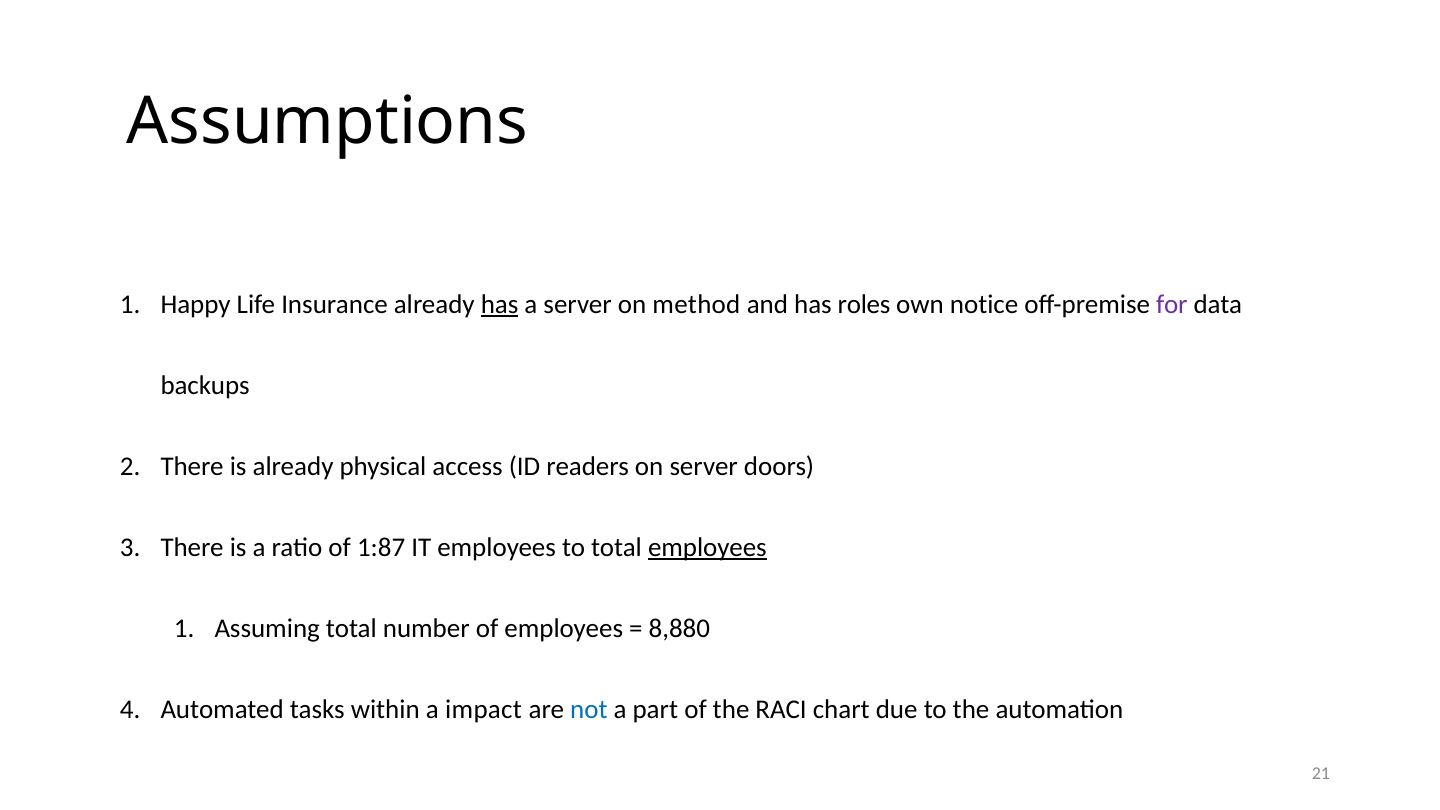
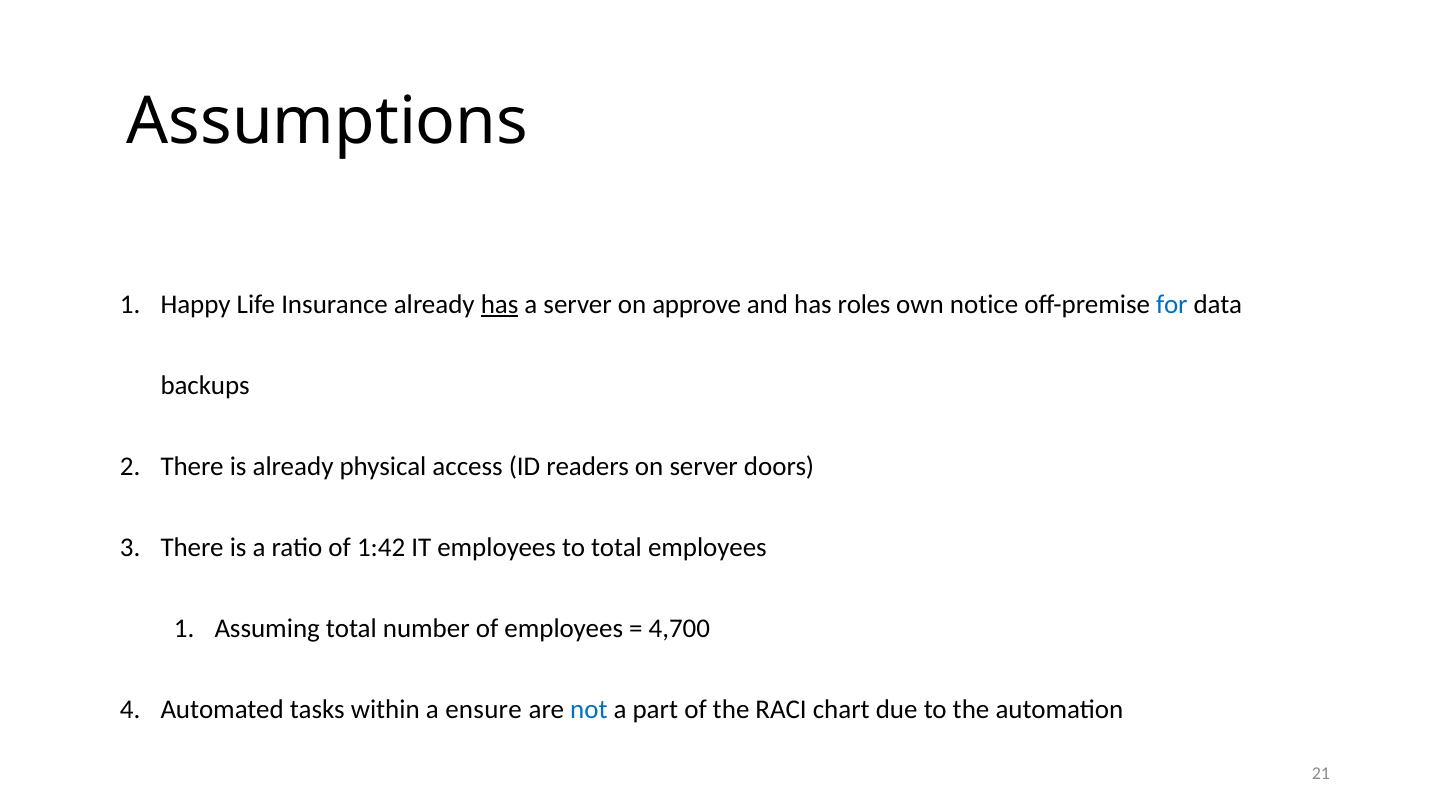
method: method -> approve (697, 305)
for colour: purple -> blue (1172, 305)
1:87: 1:87 -> 1:42 (381, 548)
employees underline: present -> none (707, 548)
8,880: 8,880 -> 4,700 (679, 629)
impact: impact -> ensure (484, 710)
